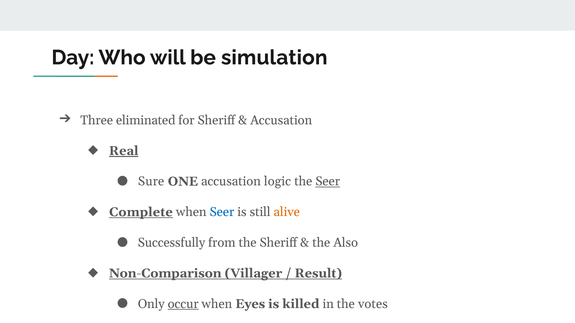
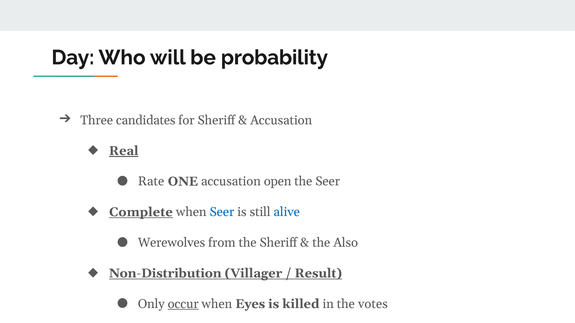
simulation: simulation -> probability (274, 58)
eliminated: eliminated -> candidates (146, 120)
Sure: Sure -> Rate (151, 182)
logic: logic -> open (278, 182)
Seer underline: present -> none (328, 182)
alive colour: orange -> blue (287, 212)
Successfully: Successfully -> Werewolves (171, 243)
Non-Comparison: Non-Comparison -> Non-Distribution (165, 274)
